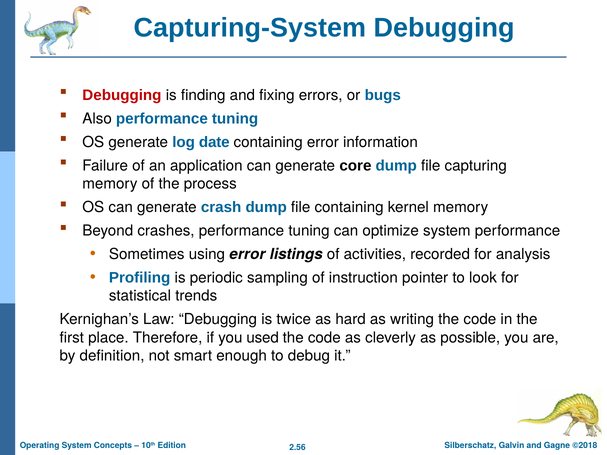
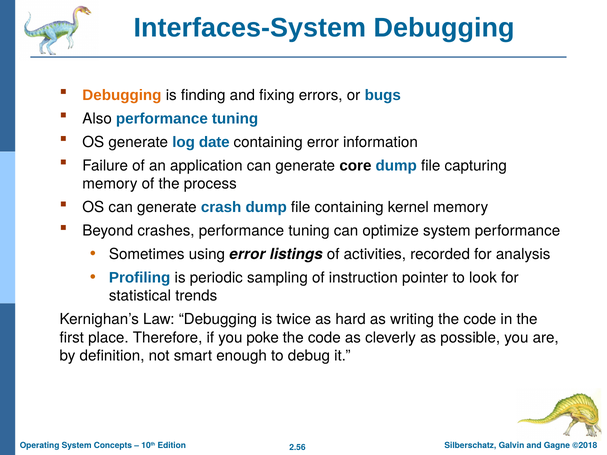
Capturing-System: Capturing-System -> Interfaces-System (250, 28)
Debugging colour: red -> orange (122, 95)
used: used -> poke (263, 338)
